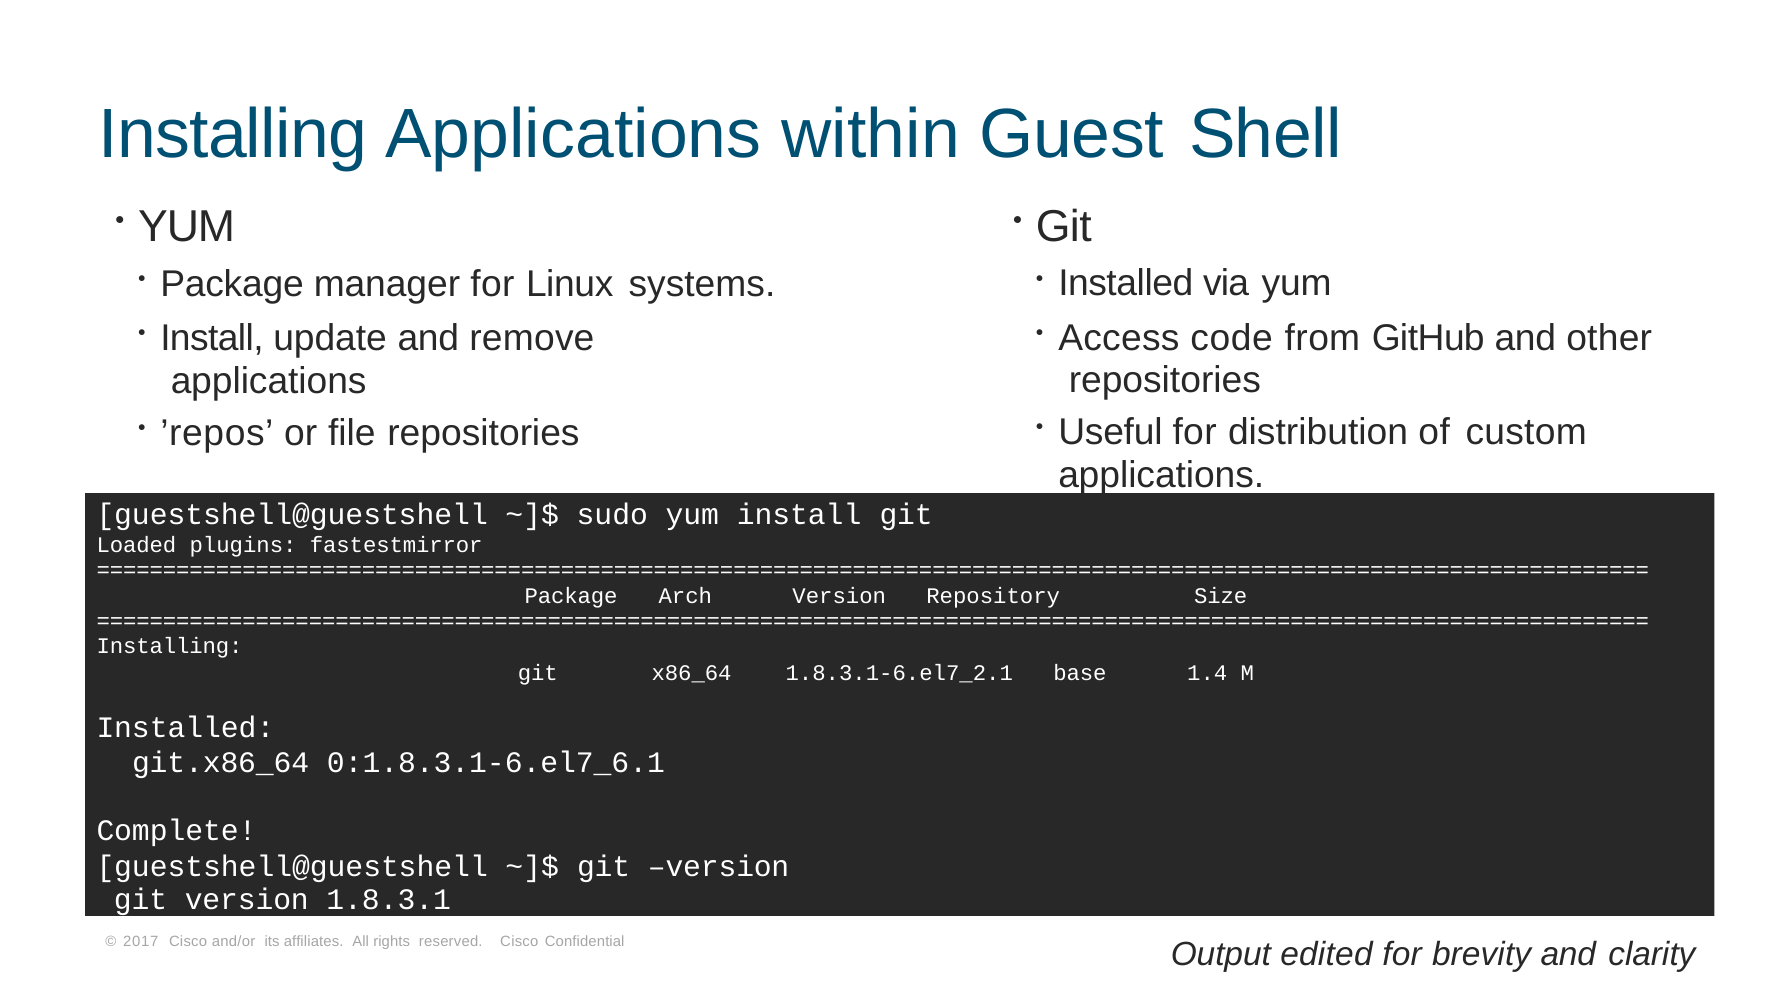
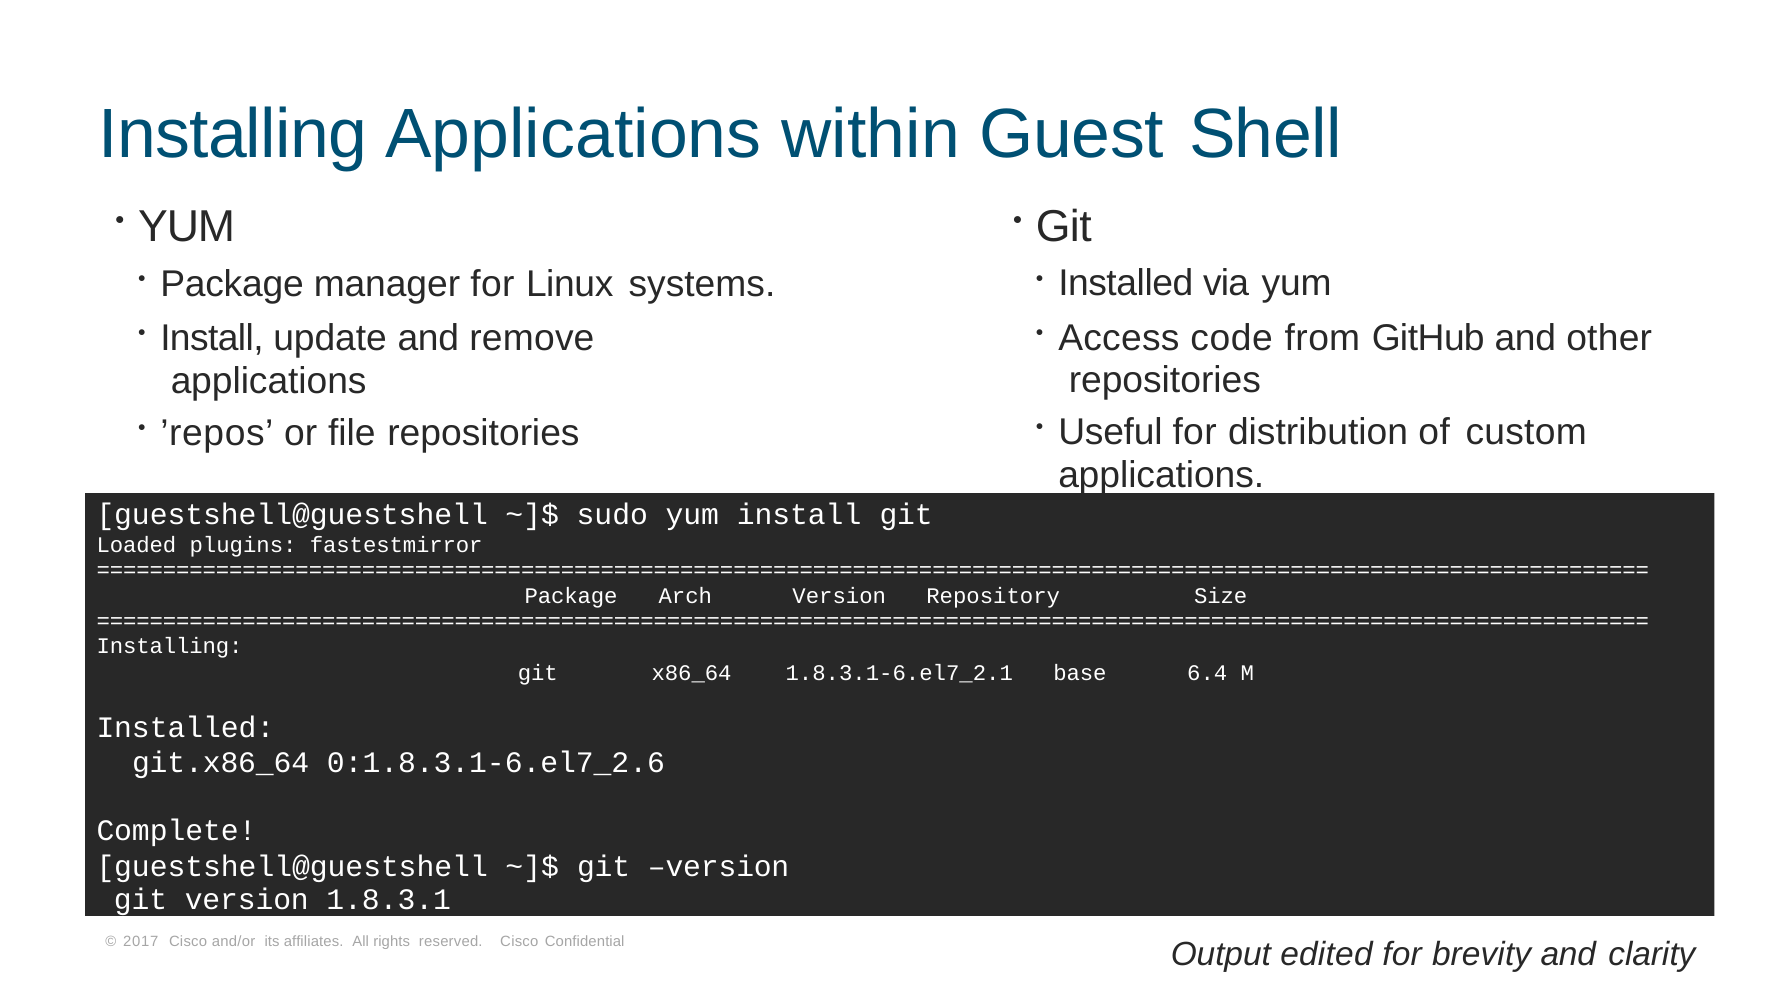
1.4: 1.4 -> 6.4 (1207, 673)
0:1.8.3.1-6.el7_6.1: 0:1.8.3.1-6.el7_6.1 -> 0:1.8.3.1-6.el7_2.6 (496, 762)
